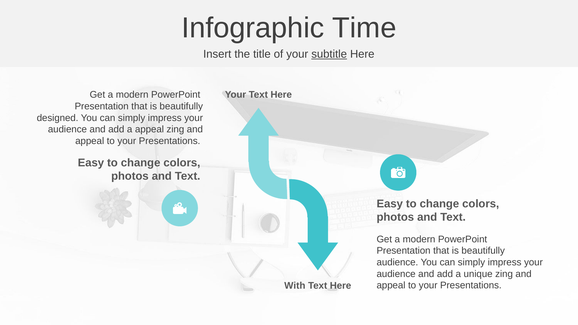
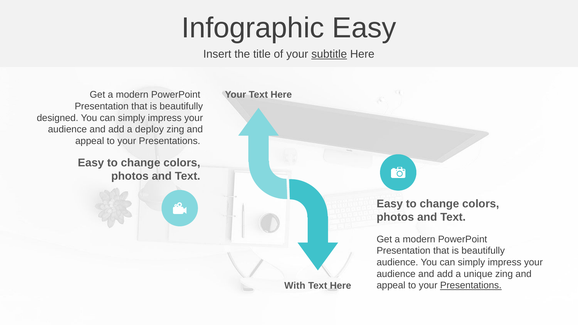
Infographic Time: Time -> Easy (364, 28)
a appeal: appeal -> deploy (149, 129)
Presentations underline: none -> present (471, 286)
